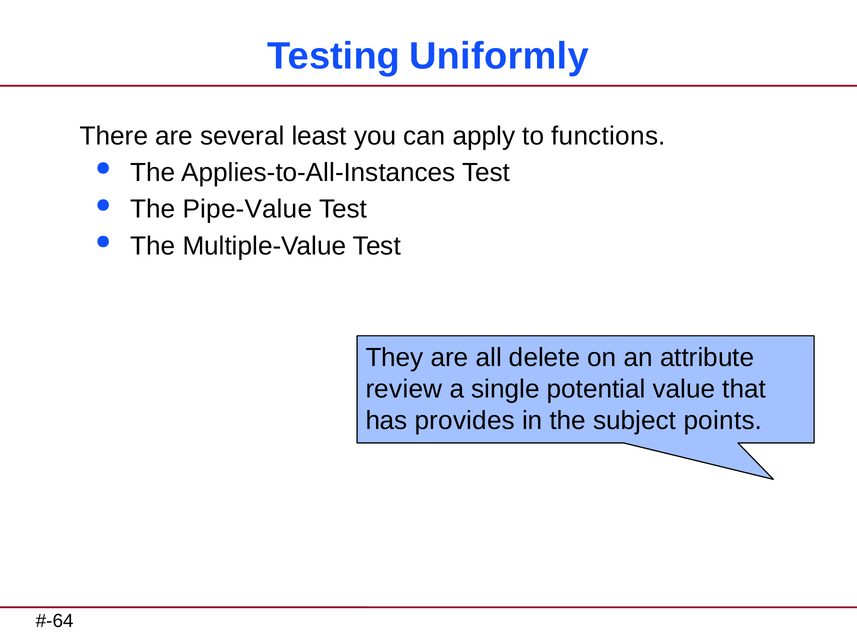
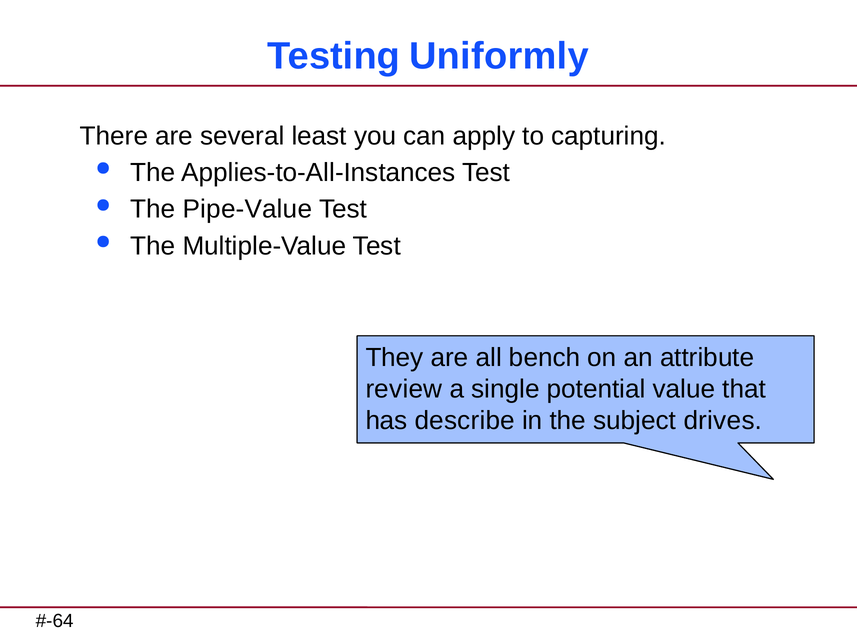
functions: functions -> capturing (609, 136)
delete: delete -> bench (545, 357)
provides: provides -> describe (465, 420)
points: points -> drives (723, 420)
